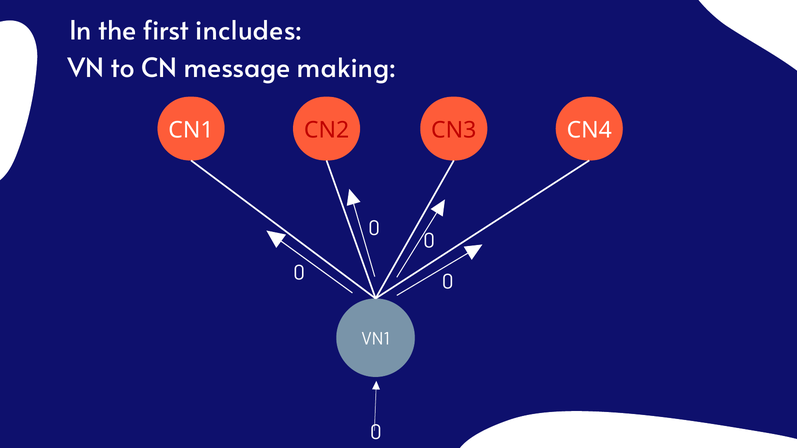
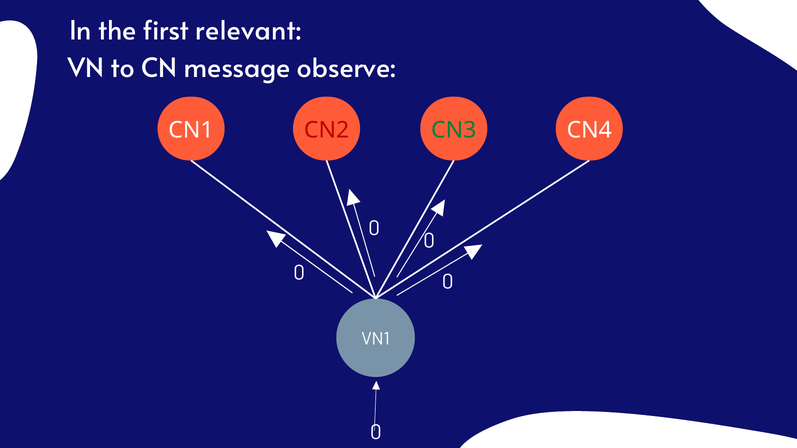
includes: includes -> relevant (249, 31)
making: making -> observe (346, 69)
CN3 colour: red -> green (454, 130)
